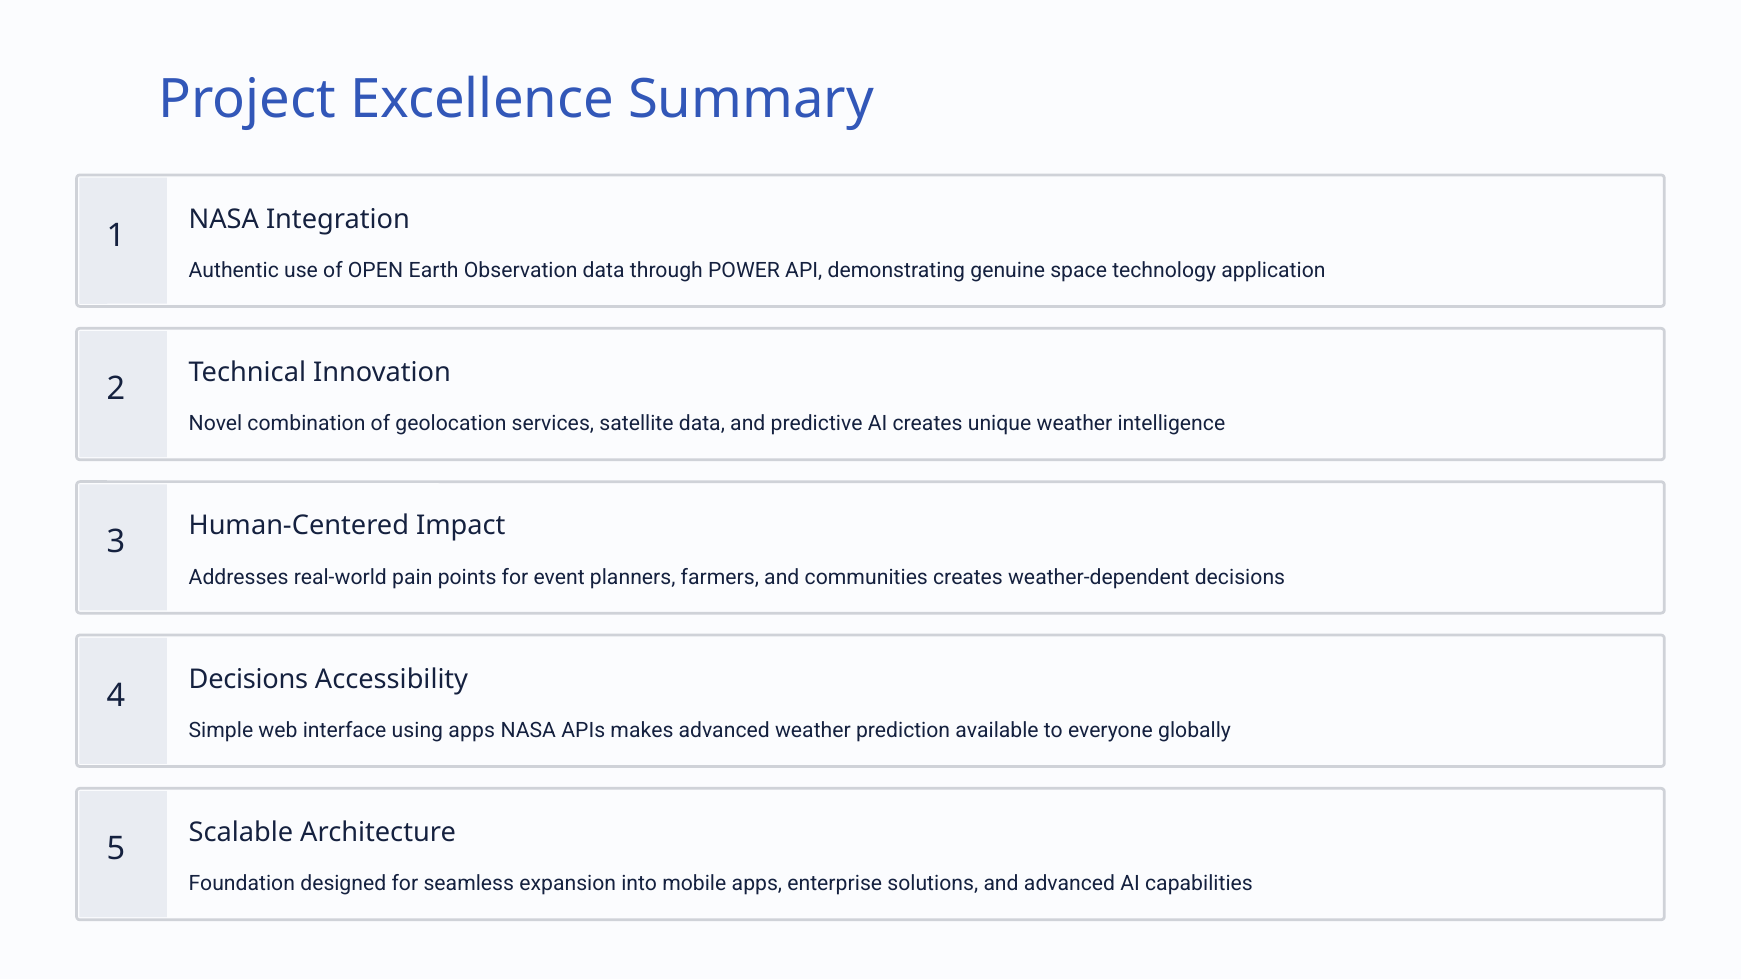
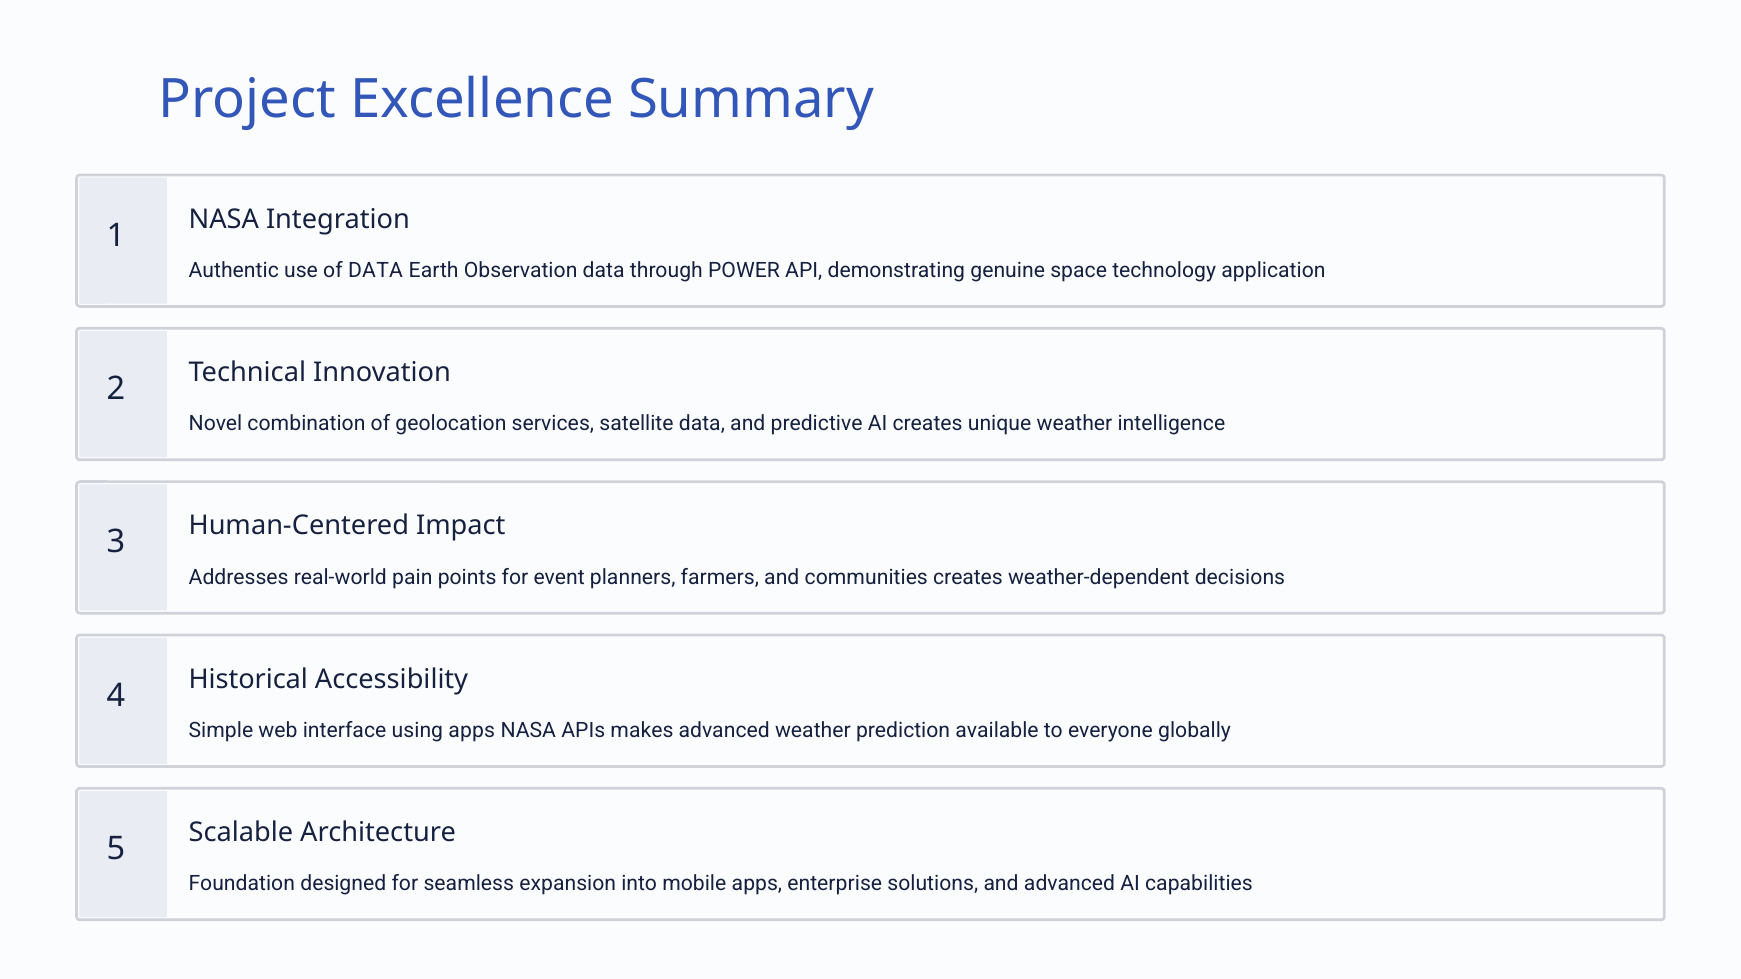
of OPEN: OPEN -> DATA (376, 270)
Decisions: Decisions -> Historical (248, 679)
